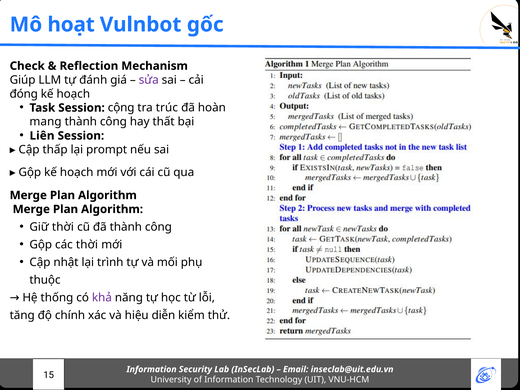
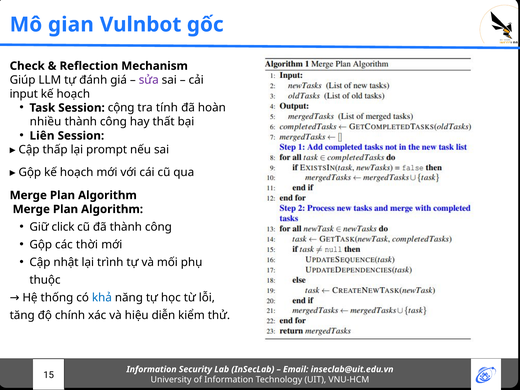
hoạt: hoạt -> gian (71, 25)
đóng: đóng -> input (24, 94)
trúc: trúc -> tính (167, 108)
mang: mang -> nhiều (46, 122)
Giữ thời: thời -> click (63, 227)
khả colour: purple -> blue (102, 298)
